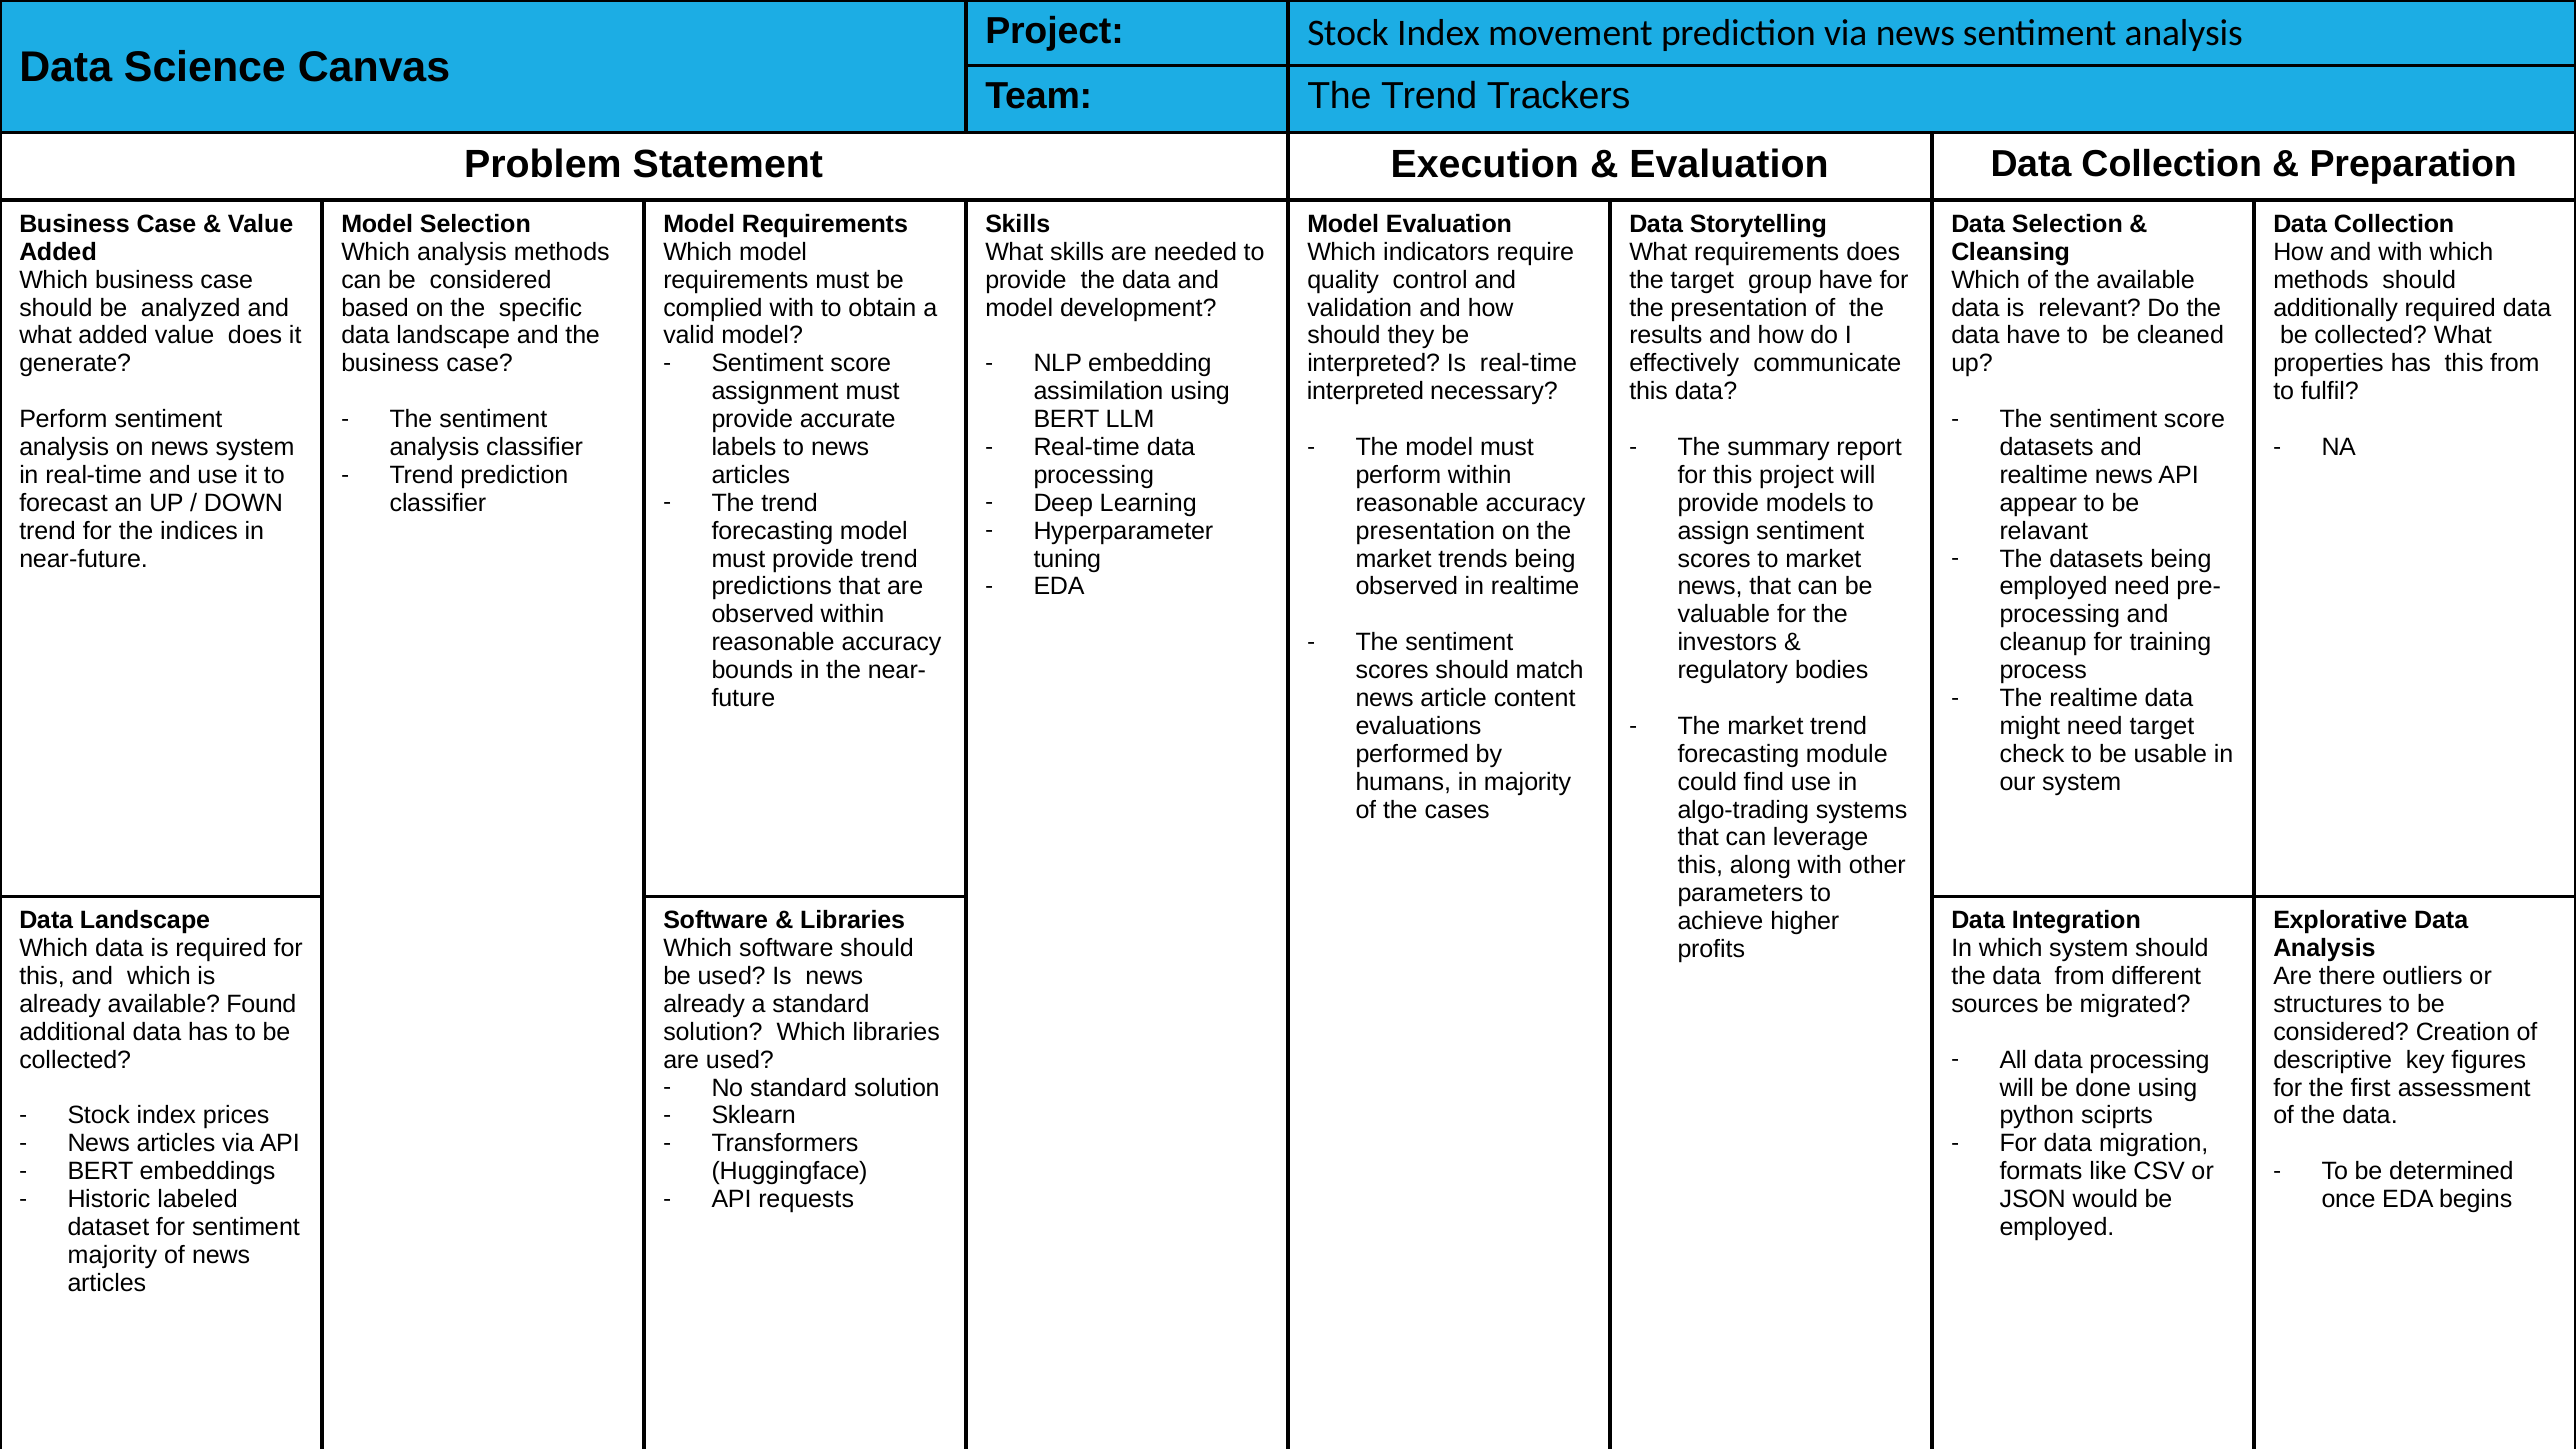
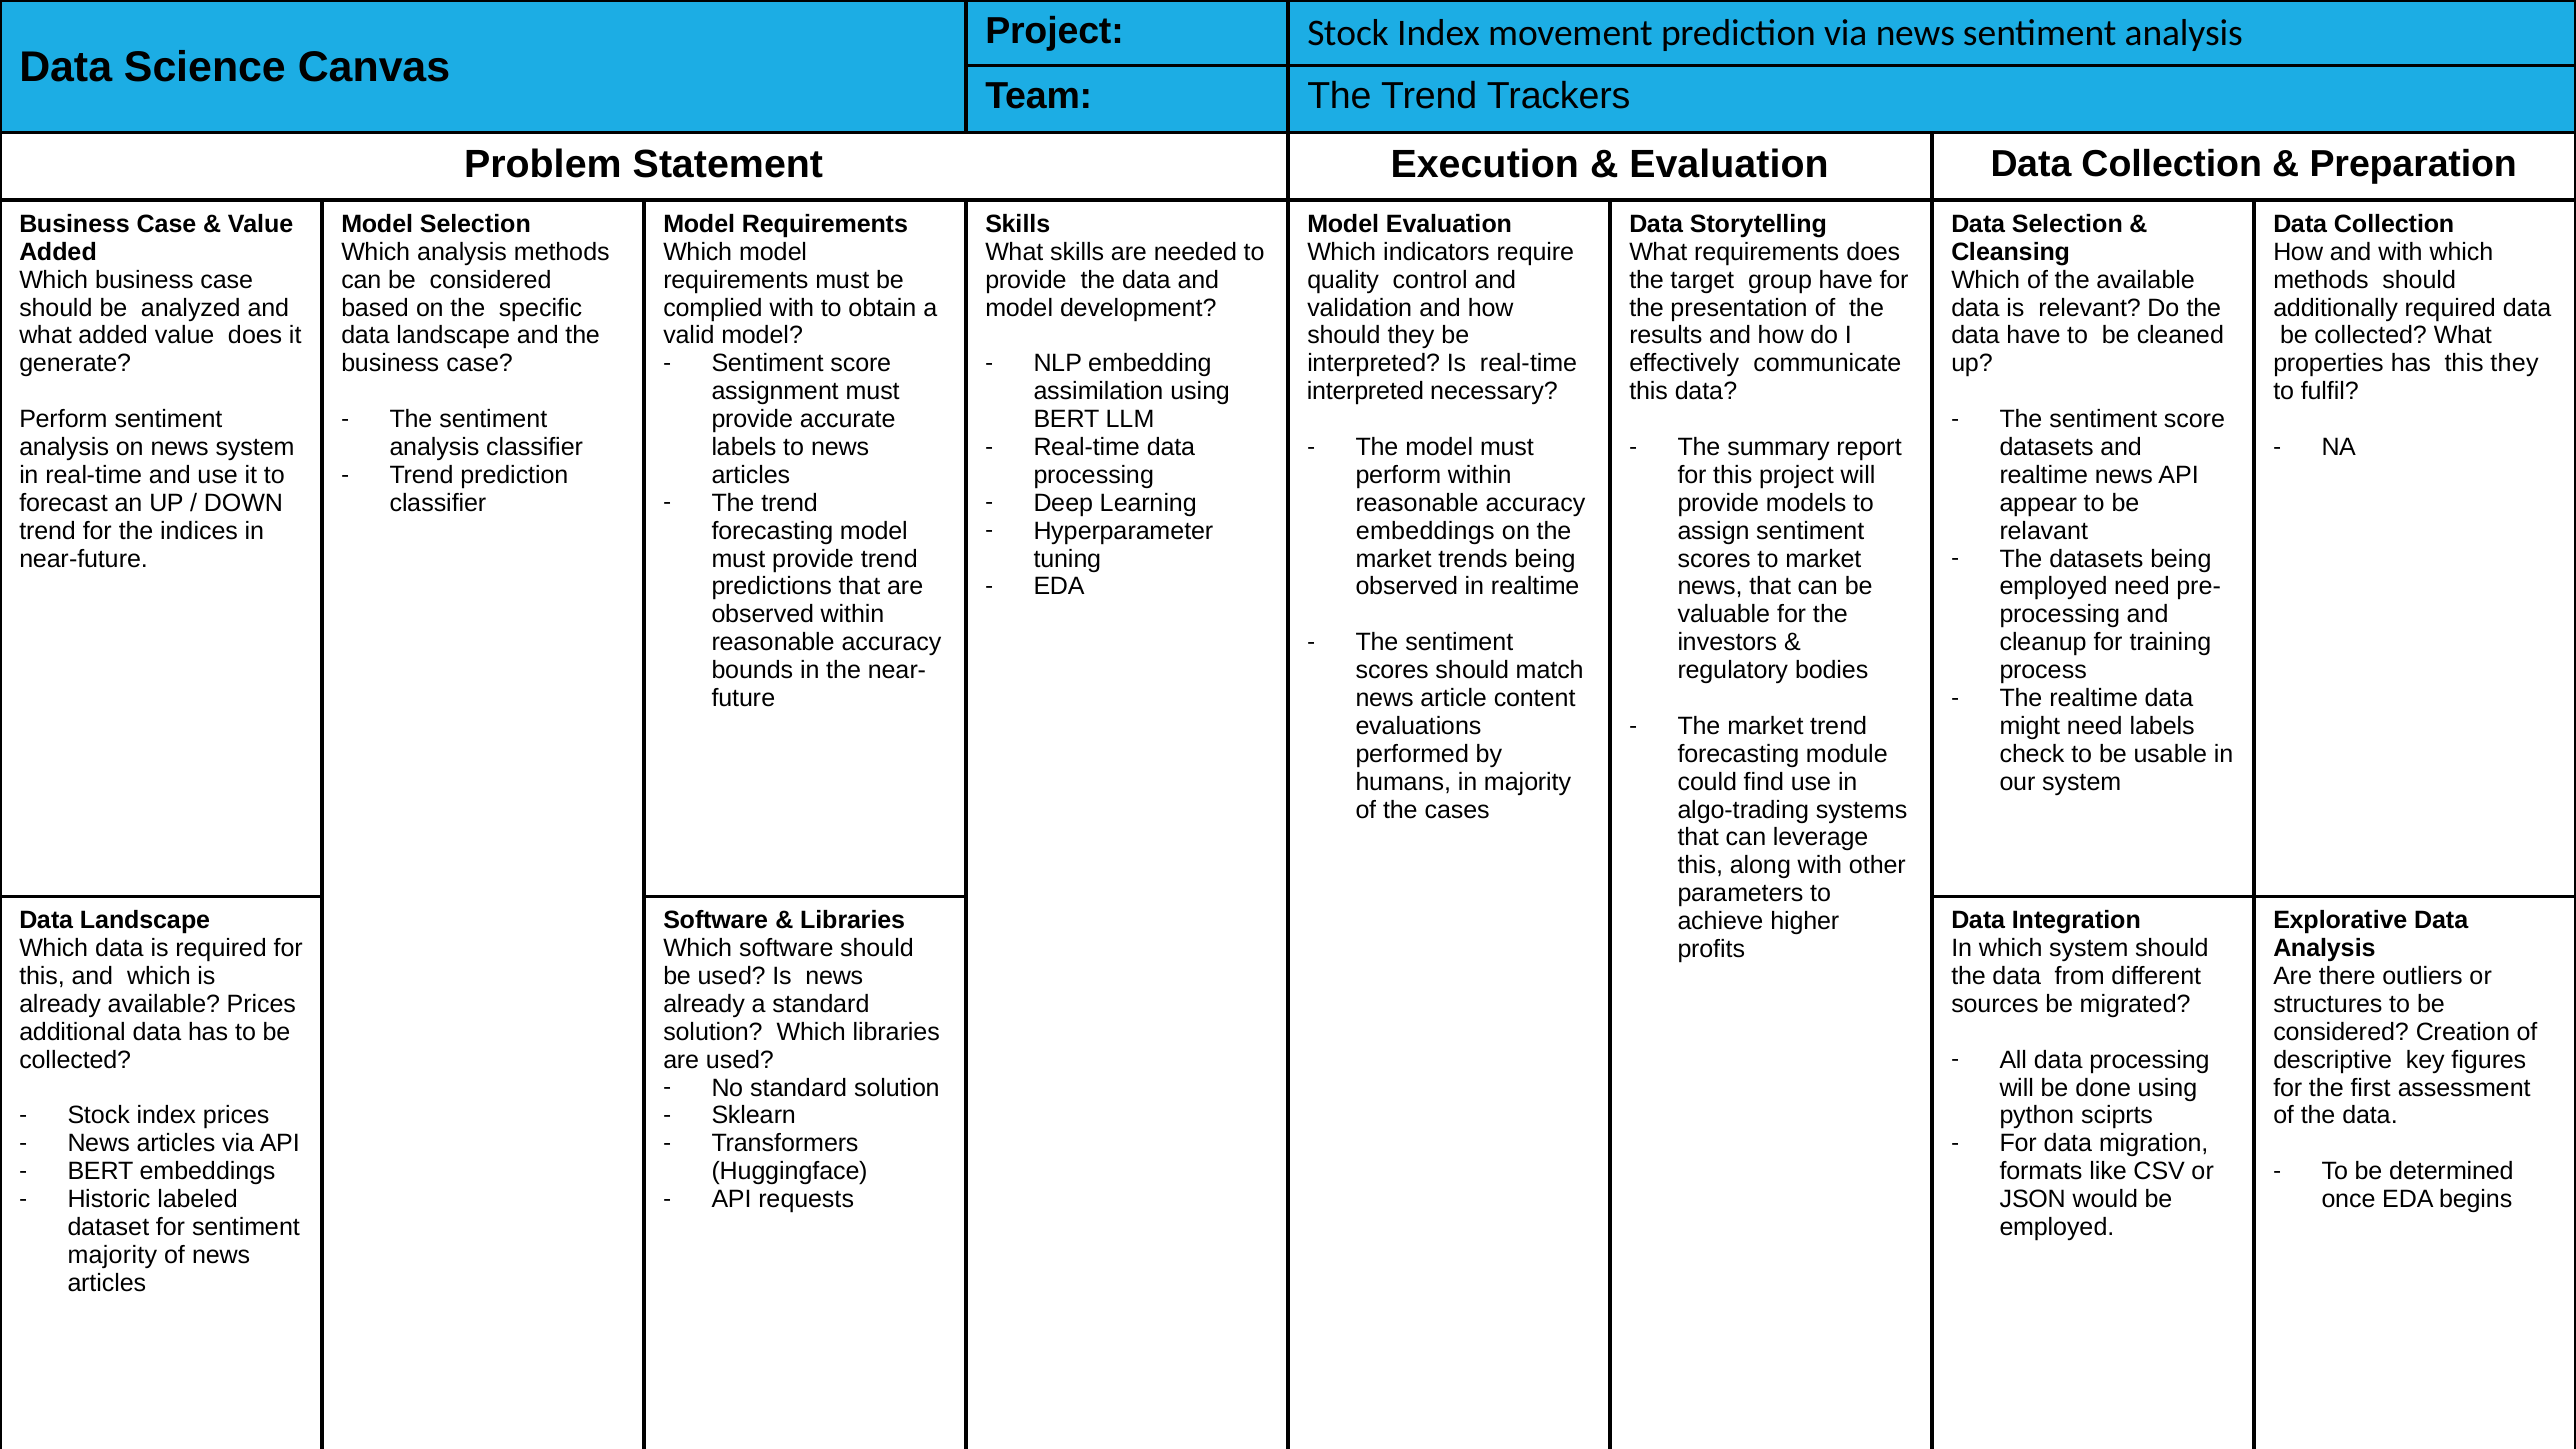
this from: from -> they (2515, 364)
presentation: presentation -> embeddings (1425, 531)
need target: target -> labels (2162, 726)
available Found: Found -> Prices (261, 1004)
